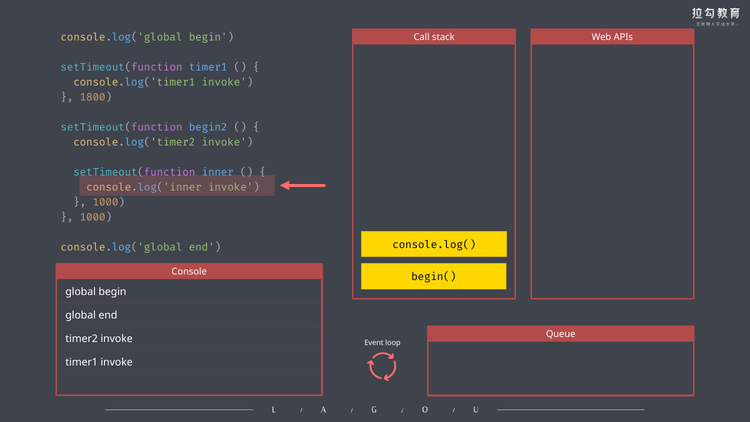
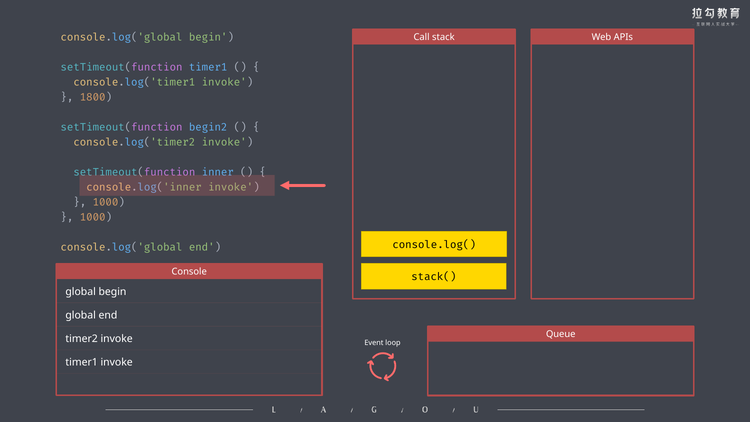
begin(: begin( -> stack( (434, 277)
